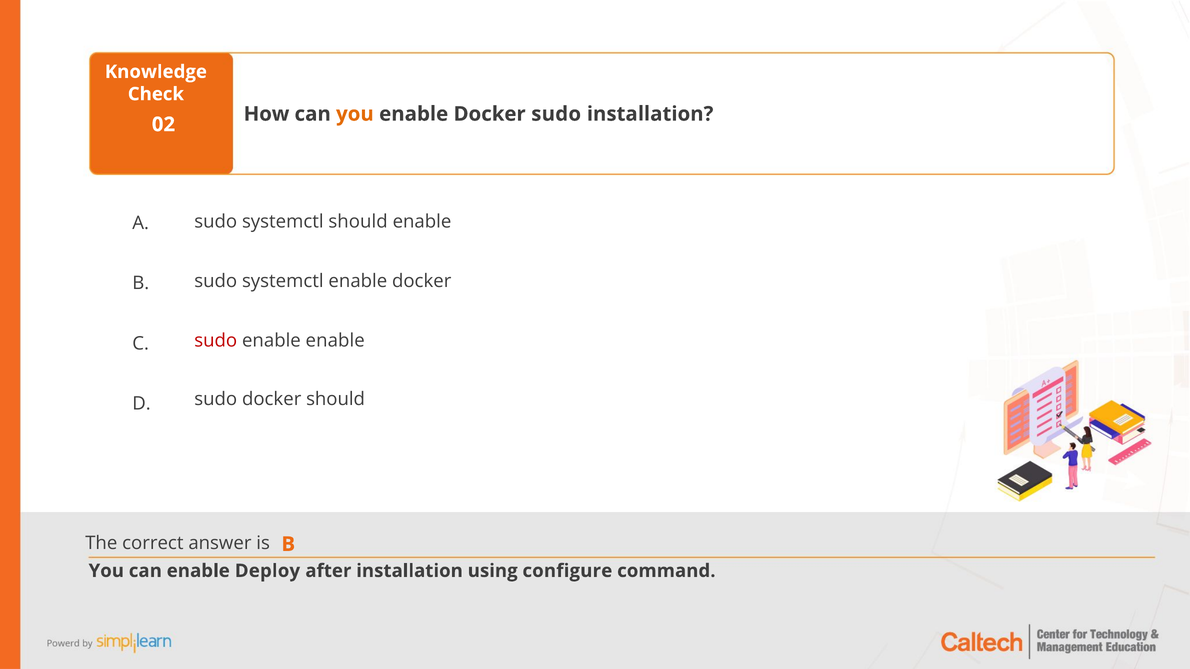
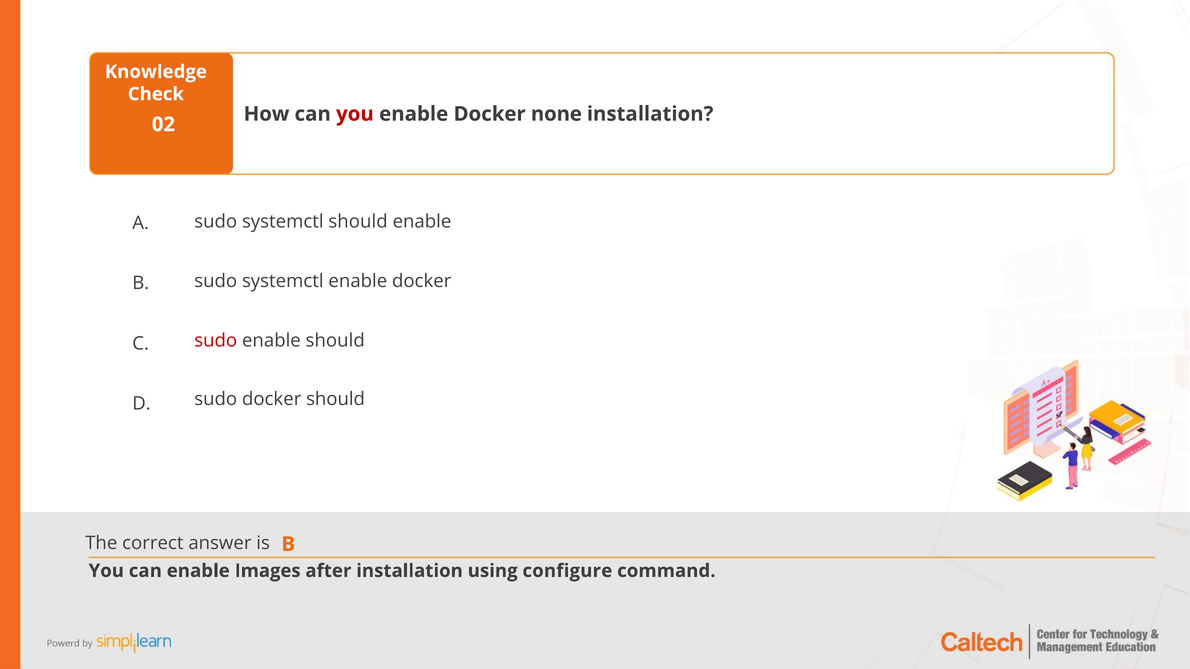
you colour: orange -> red (355, 114)
Docker sudo: sudo -> none (556, 114)
enable enable: enable -> should (335, 341)
Deploy: Deploy -> Images (268, 571)
